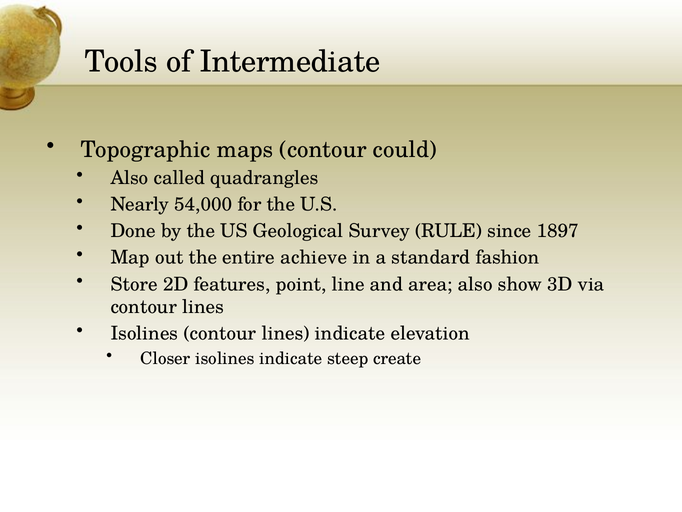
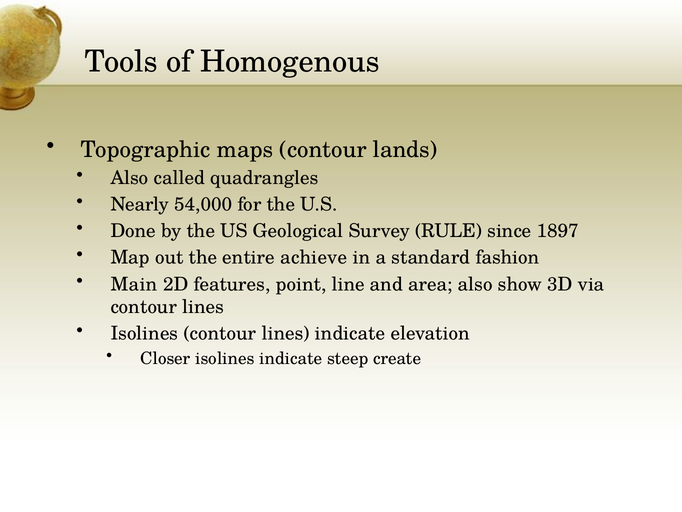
Intermediate: Intermediate -> Homogenous (290, 62)
could: could -> lands (405, 149)
Store: Store -> Main (134, 284)
